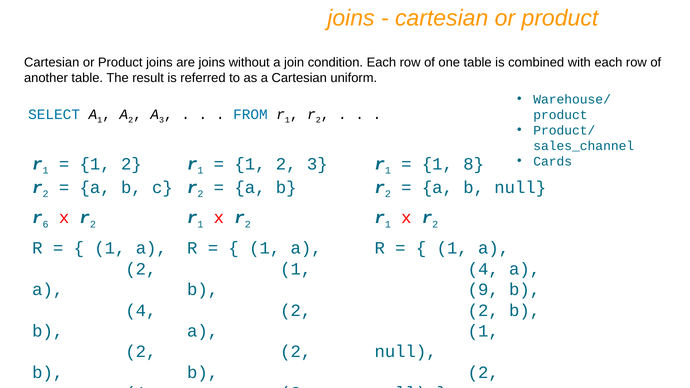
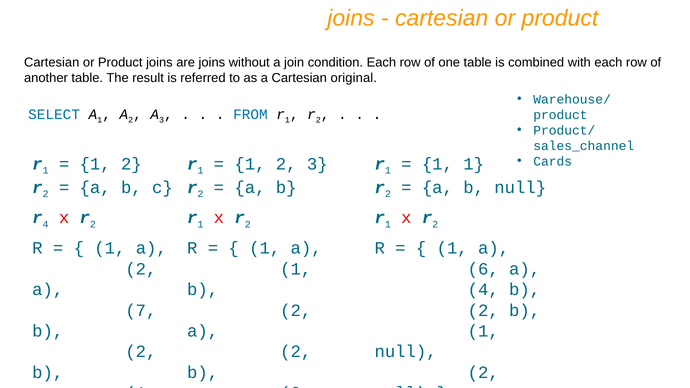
uniform: uniform -> original (354, 78)
1 8: 8 -> 1 (474, 164)
r 6: 6 -> 4 (46, 225)
4: 4 -> 6 (483, 269)
9: 9 -> 4 (483, 290)
4: 4 -> 7 (141, 310)
